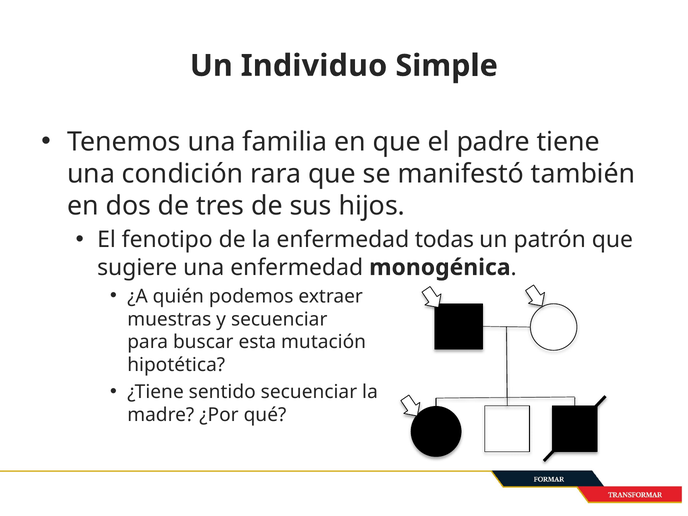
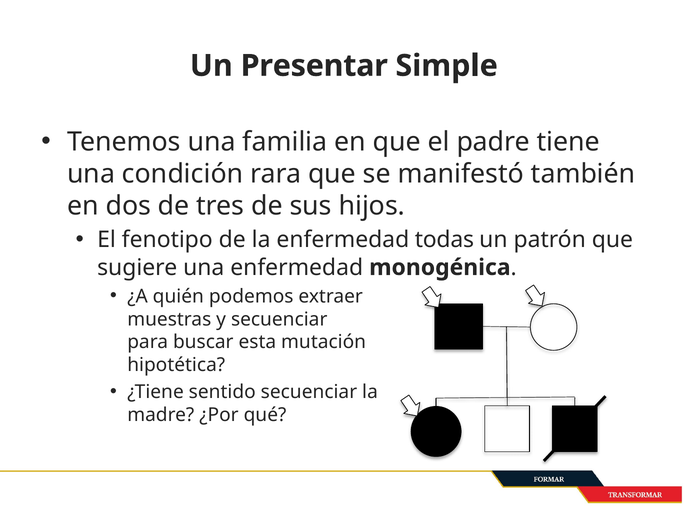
Individuo: Individuo -> Presentar (314, 66)
